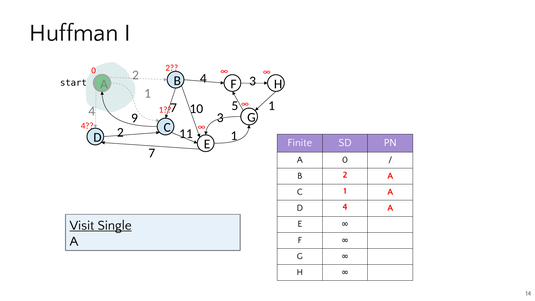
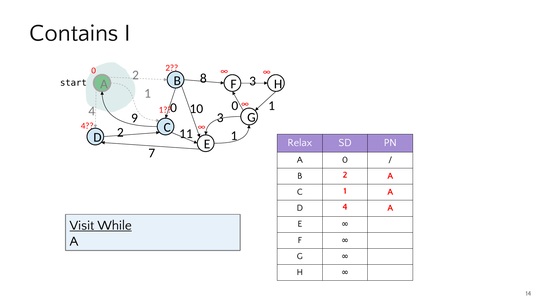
Huffman: Huffman -> Contains (74, 33)
4: 4 -> 8 (203, 79)
10 5: 5 -> 0 (235, 106)
4 7: 7 -> 0 (174, 108)
Finite: Finite -> Relax (300, 143)
Single: Single -> While (115, 225)
